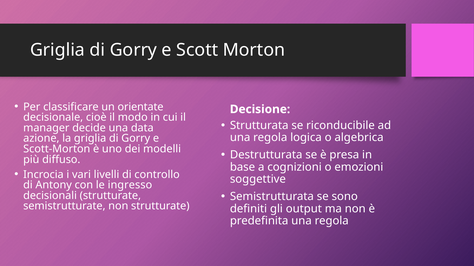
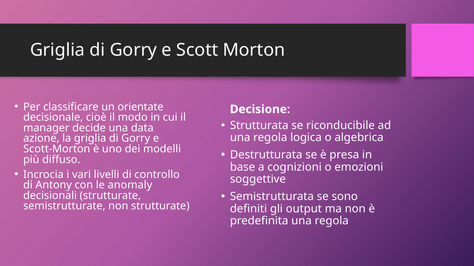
ingresso: ingresso -> anomaly (130, 185)
